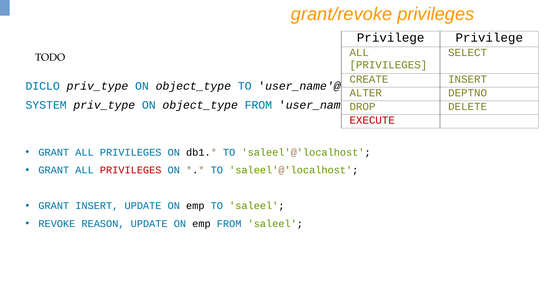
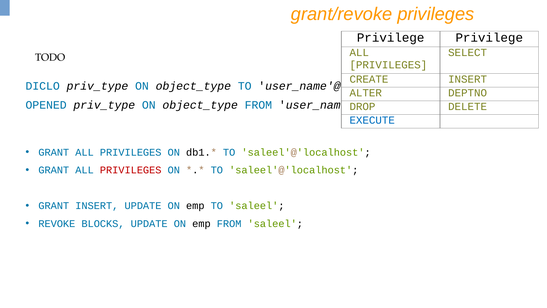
SYSTEM: SYSTEM -> OPENED (46, 105)
EXECUTE colour: red -> blue (372, 120)
REASON: REASON -> BLOCKS (103, 223)
